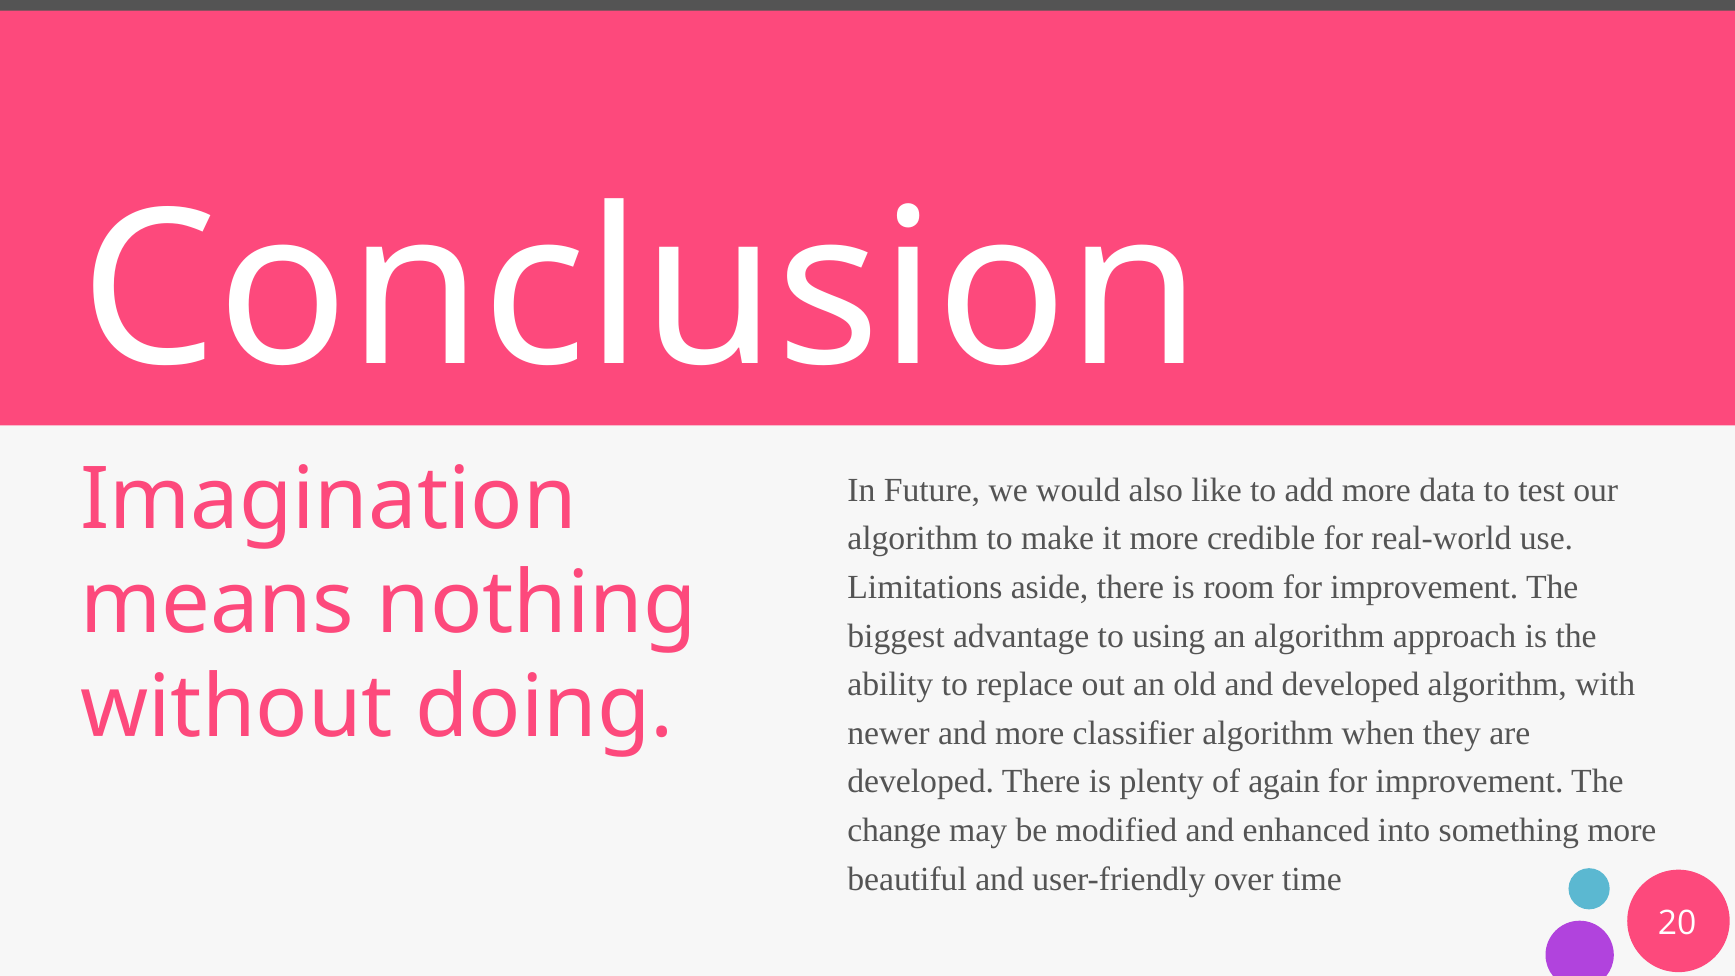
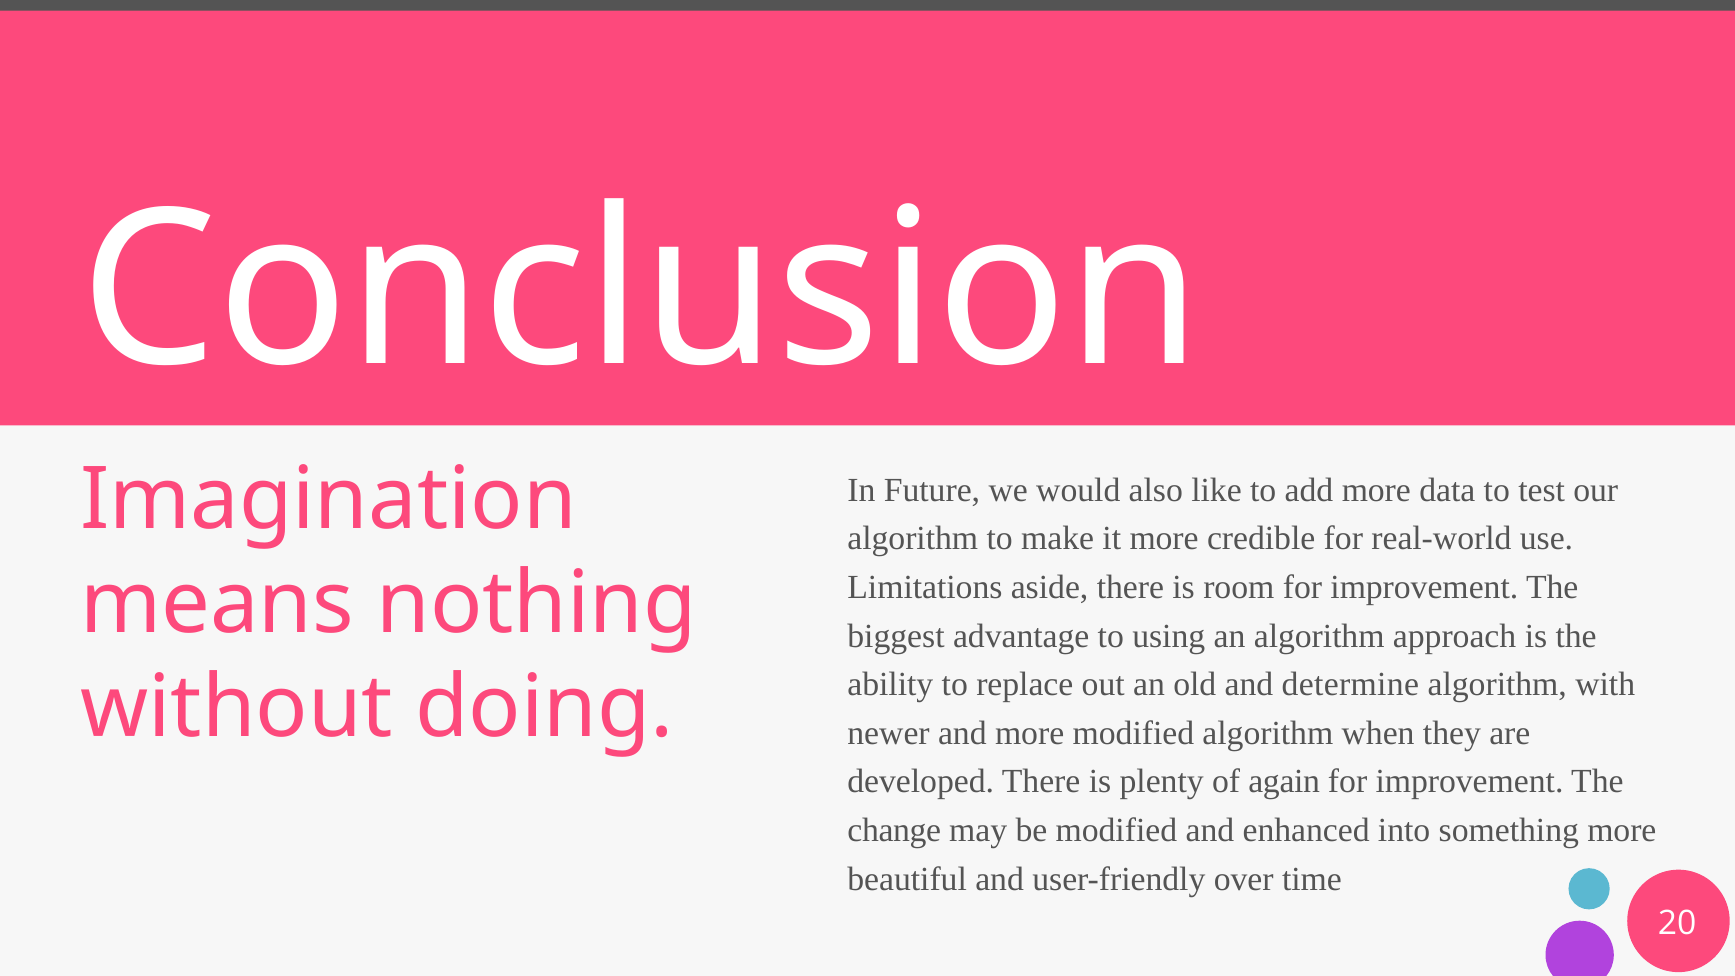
and developed: developed -> determine (1350, 685)
more classifier: classifier -> modified (1133, 733)
